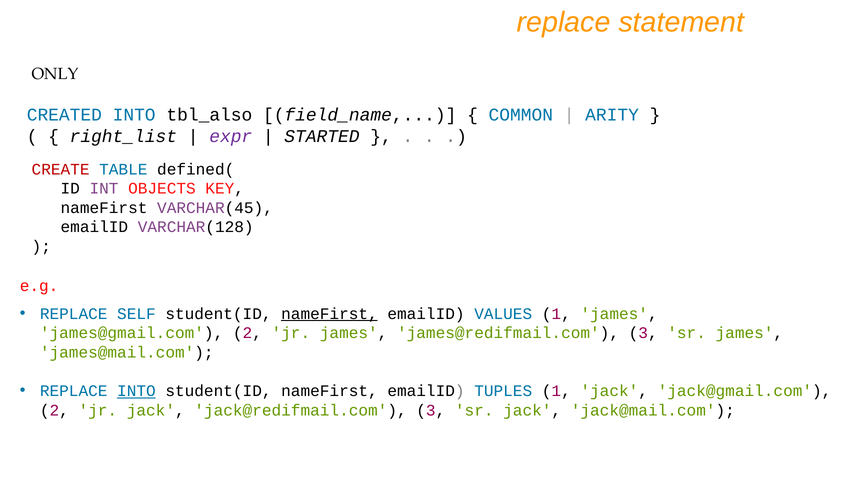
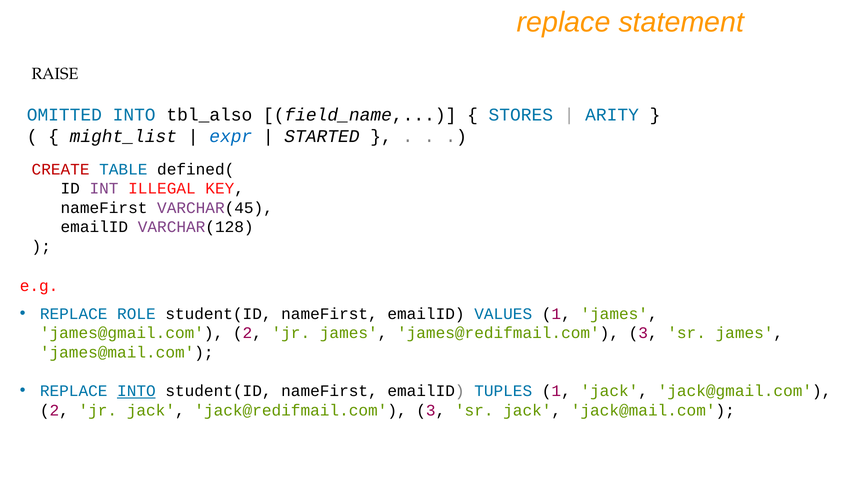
ONLY: ONLY -> RAISE (55, 74)
CREATED: CREATED -> OMITTED (64, 115)
COMMON: COMMON -> STORES (521, 115)
right_list: right_list -> might_list (123, 136)
expr colour: purple -> blue (231, 136)
OBJECTS: OBJECTS -> ILLEGAL (162, 188)
SELF: SELF -> ROLE (136, 313)
nameFirst underline: present -> none (329, 313)
